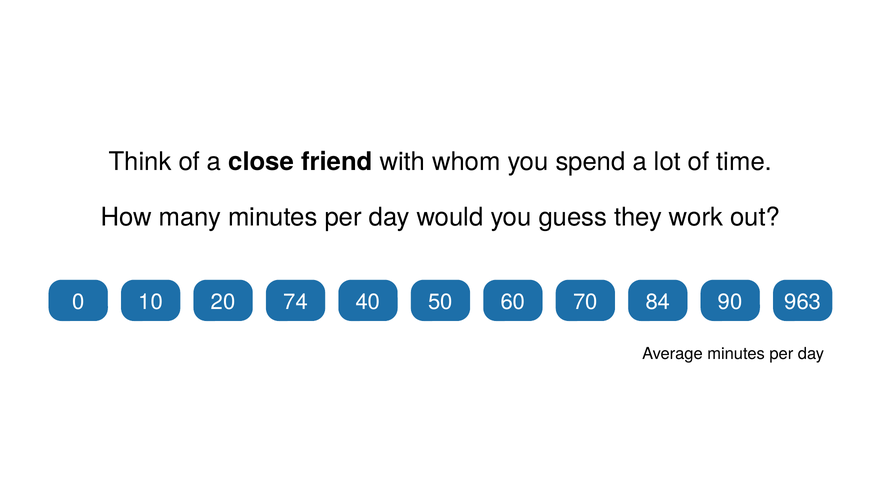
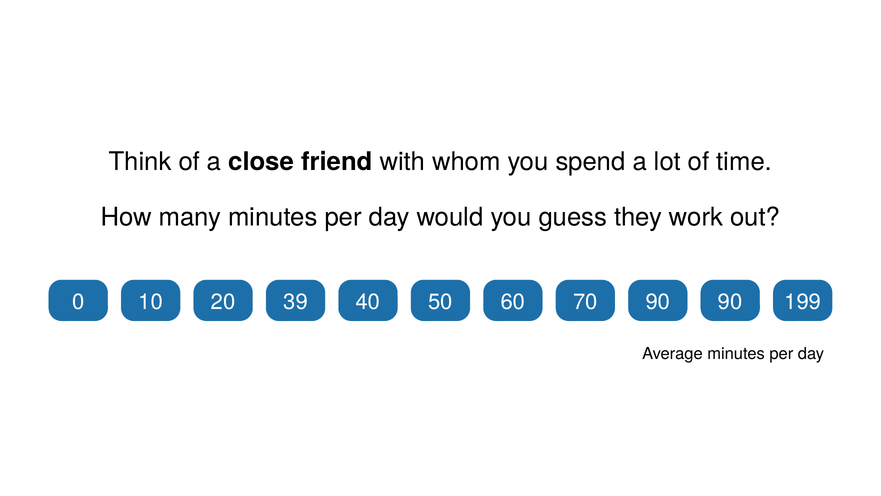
74: 74 -> 39 (296, 302)
60 84: 84 -> 90 (658, 302)
963: 963 -> 199 (803, 302)
